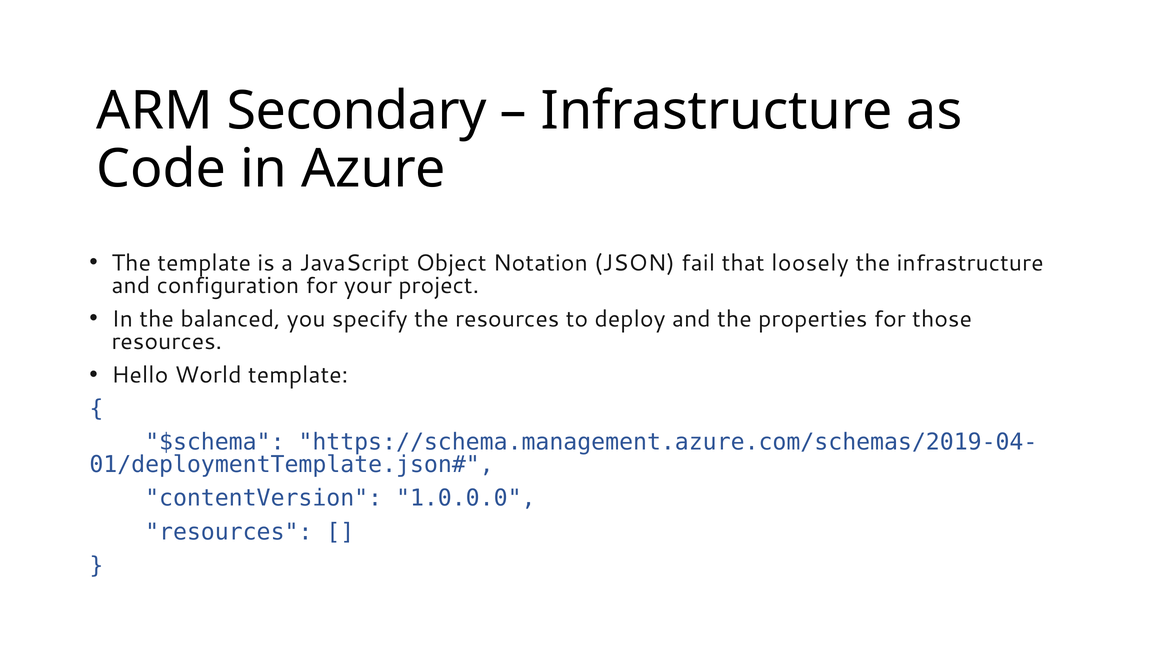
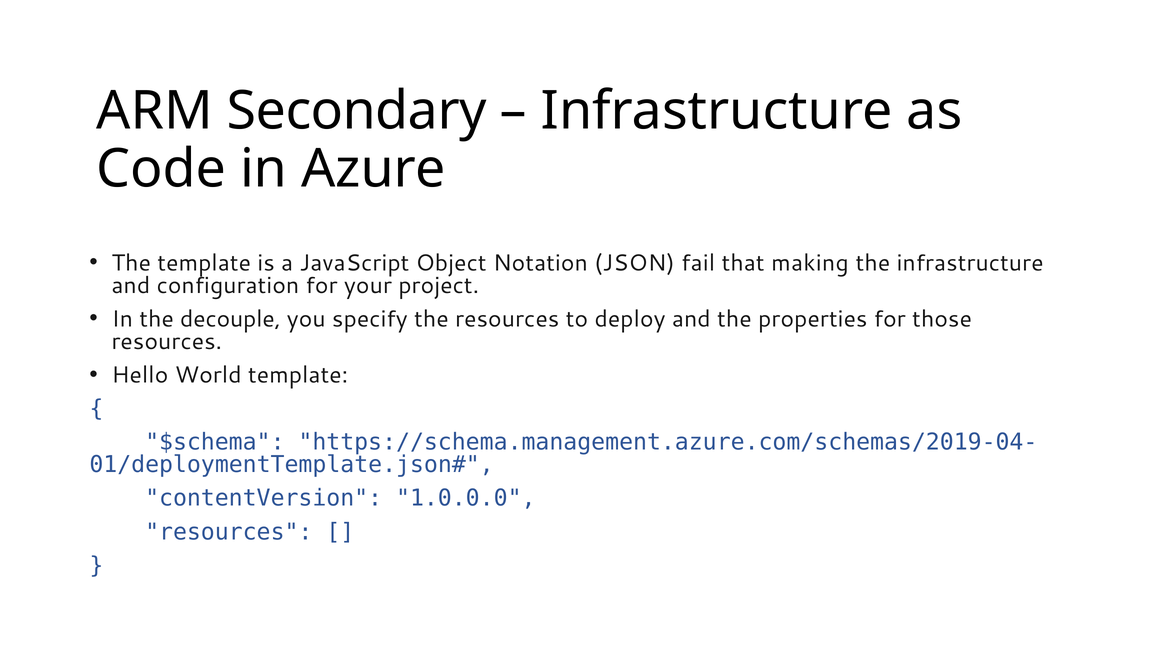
loosely: loosely -> making (810, 263)
balanced: balanced -> decouple (230, 319)
